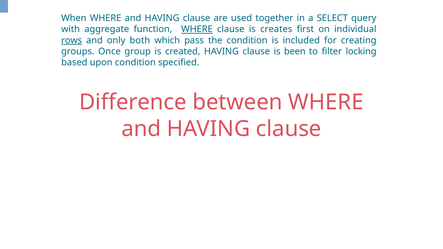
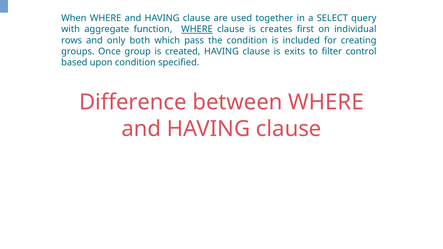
rows underline: present -> none (72, 40)
been: been -> exits (295, 51)
locking: locking -> control (361, 51)
